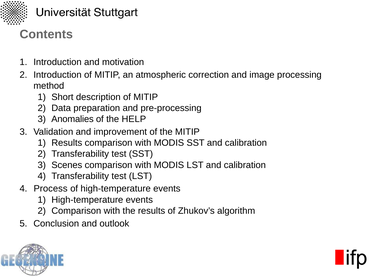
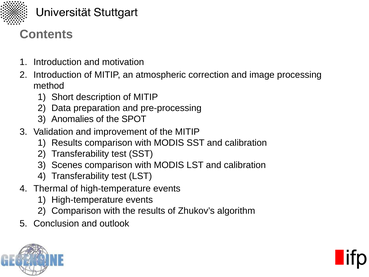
HELP: HELP -> SPOT (134, 119)
Process: Process -> Thermal (51, 189)
